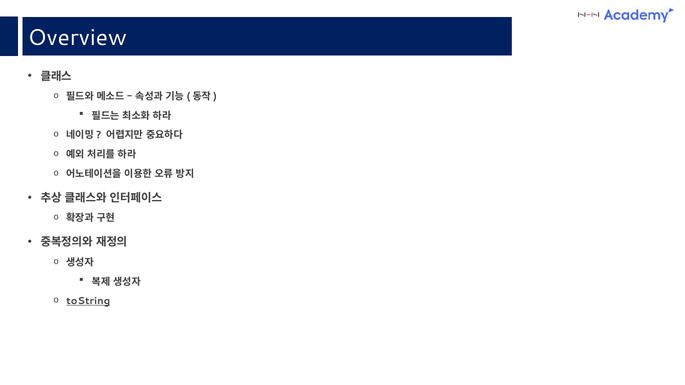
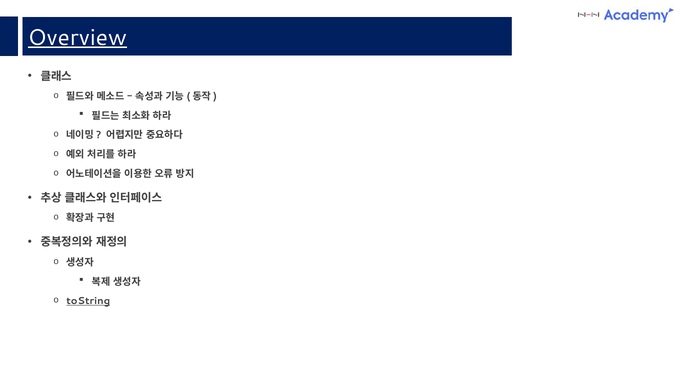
Overview underline: none -> present (77, 38)
